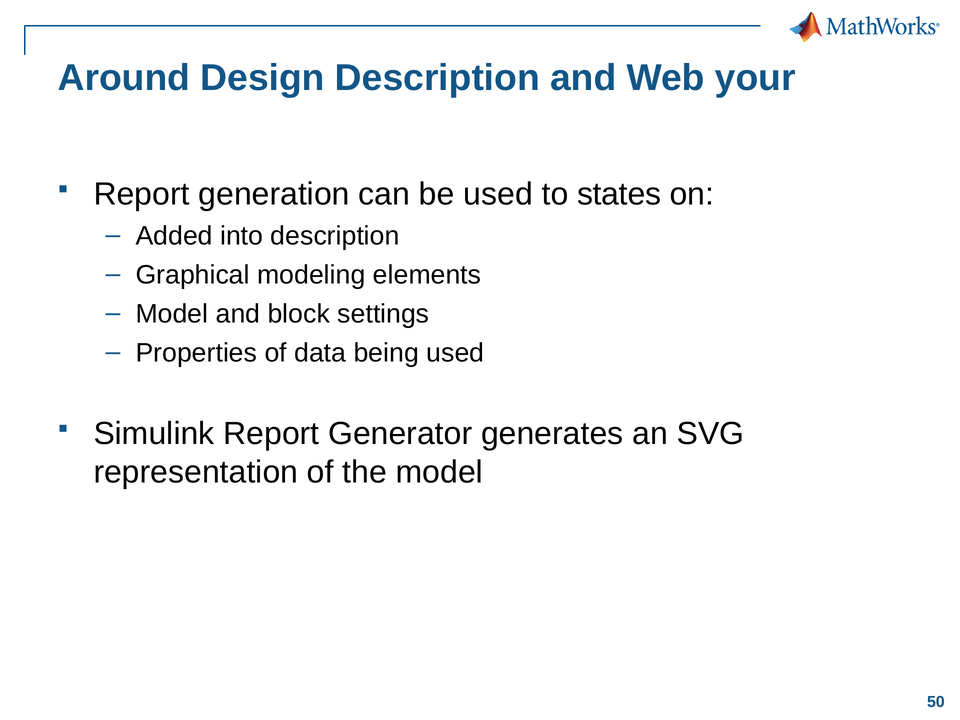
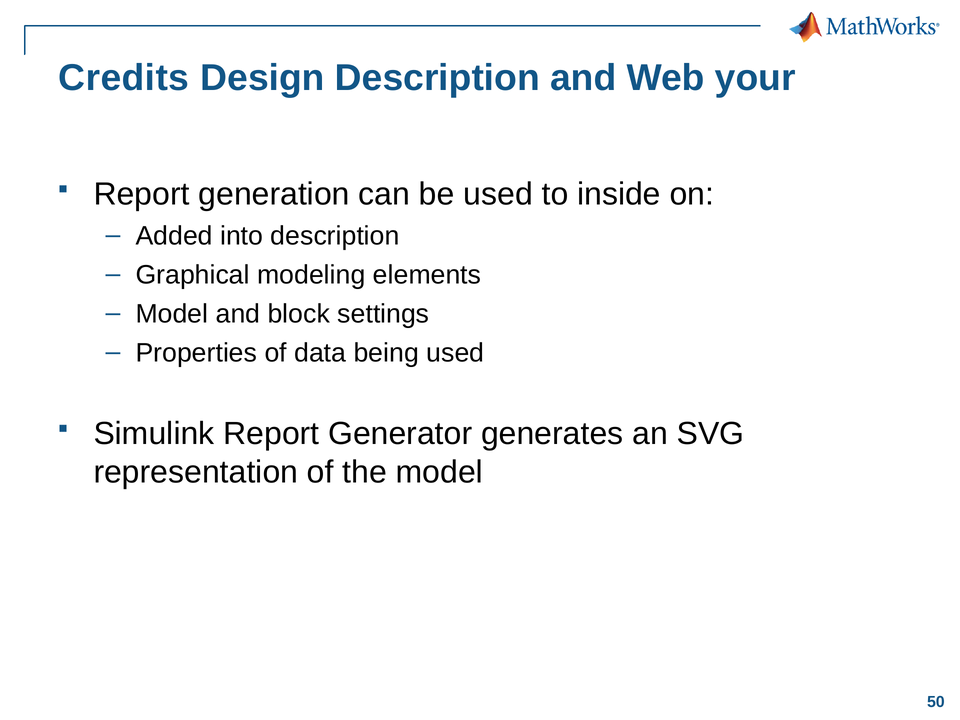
Around: Around -> Credits (124, 78)
states: states -> inside (619, 194)
